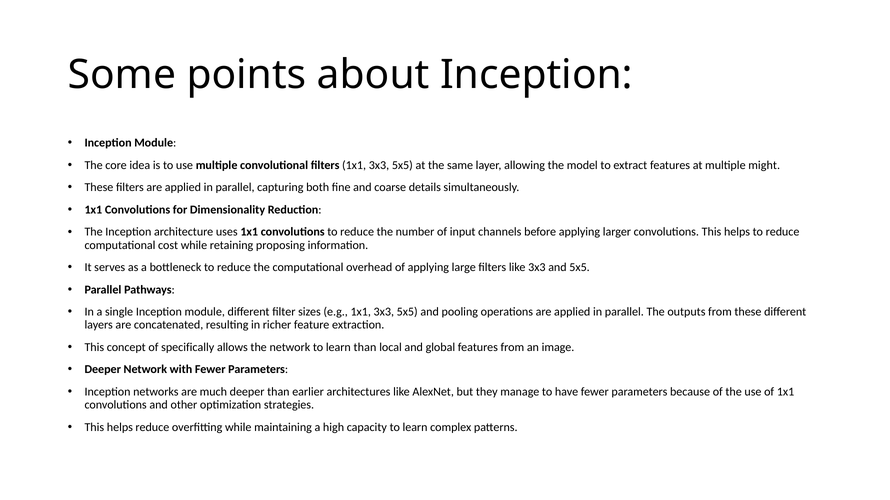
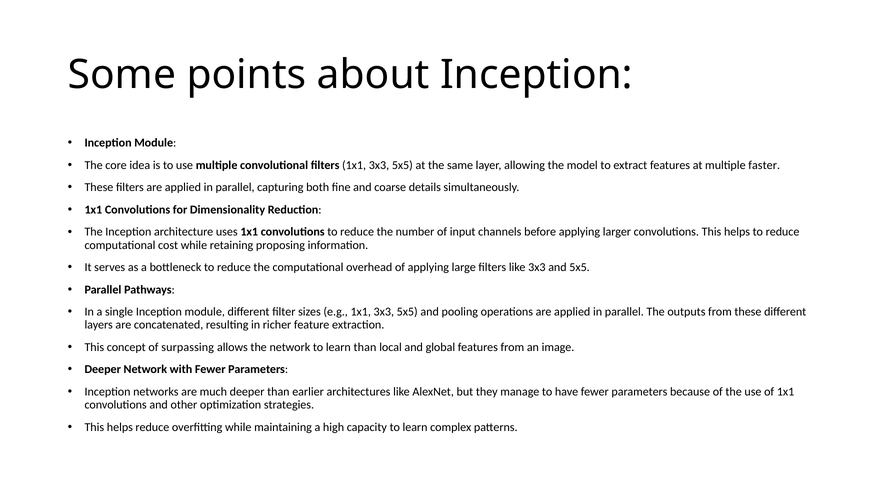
might: might -> faster (764, 165)
specifically: specifically -> surpassing (188, 348)
